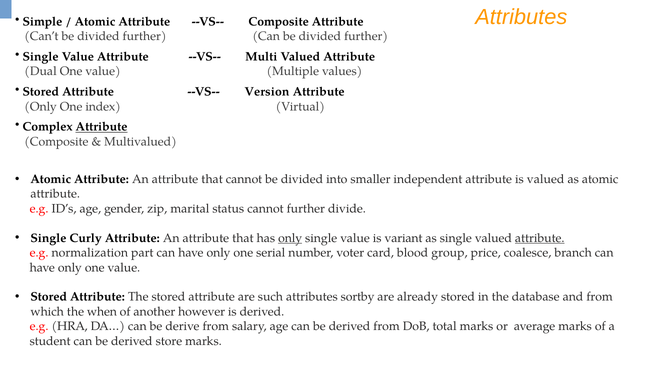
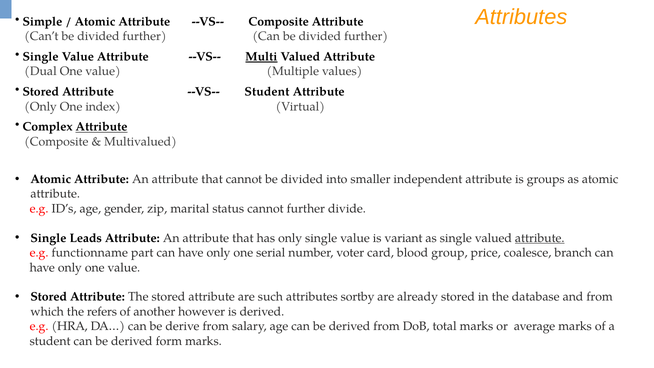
Multi underline: none -> present (261, 57)
--VS-- Version: Version -> Student (267, 92)
is valued: valued -> groups (546, 179)
Curly: Curly -> Leads (86, 238)
only underline: present -> none (290, 238)
normalization: normalization -> functionname (90, 253)
when: when -> refers (102, 312)
store: store -> form (169, 341)
